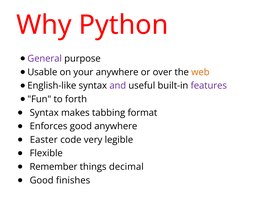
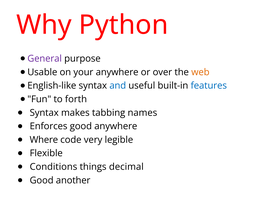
and colour: purple -> blue (118, 85)
features colour: purple -> blue (209, 85)
format: format -> names (142, 112)
Easter: Easter -> Where (44, 139)
Remember: Remember -> Conditions (53, 166)
finishes: finishes -> another (73, 180)
